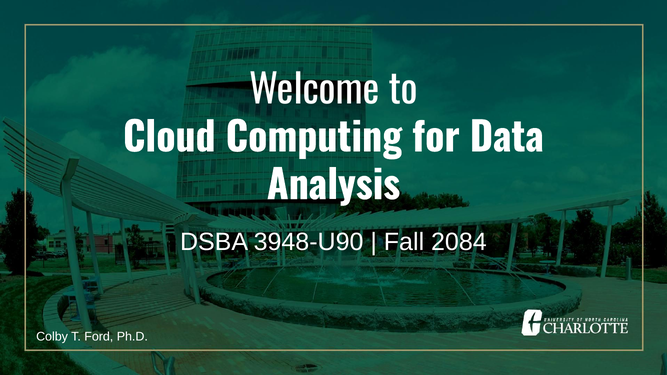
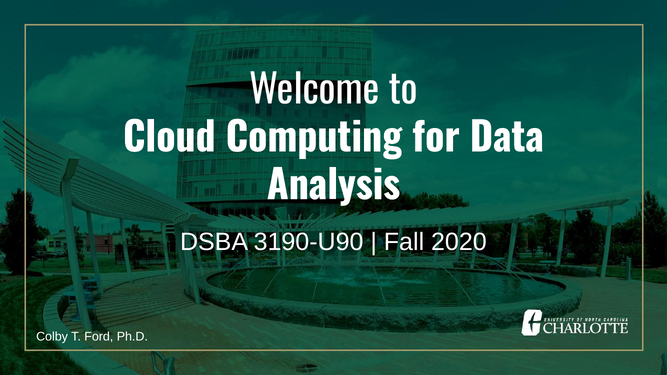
3948-U90: 3948-U90 -> 3190-U90 (309, 242)
2084: 2084 -> 2020 (459, 242)
